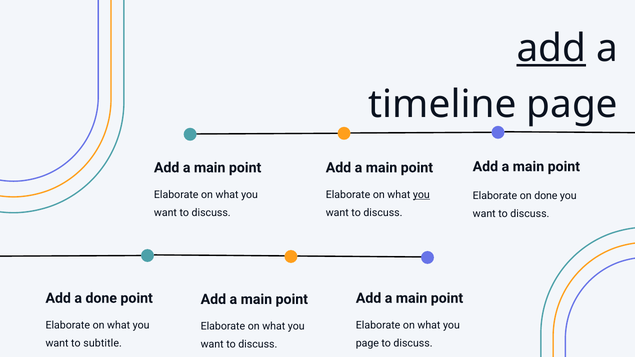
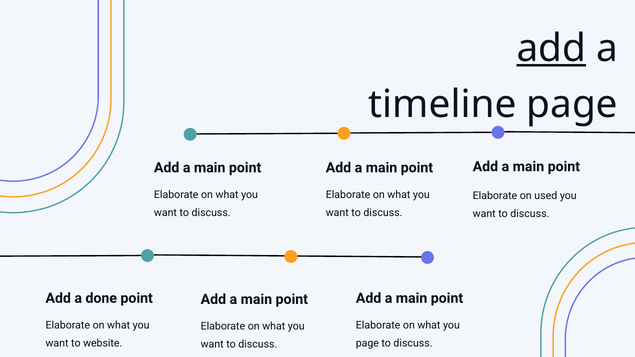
you underline: present -> none (421, 195)
on done: done -> used (546, 196)
subtitle: subtitle -> website (103, 343)
